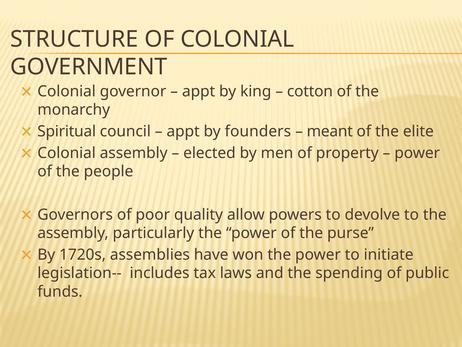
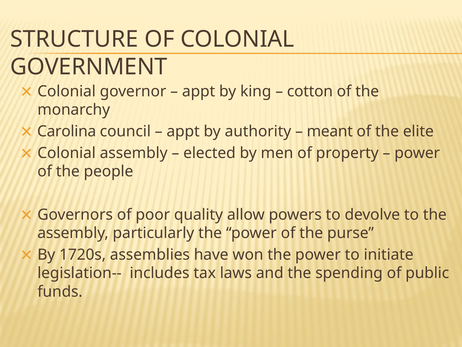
Spiritual: Spiritual -> Carolina (67, 131)
founders: founders -> authority (258, 131)
